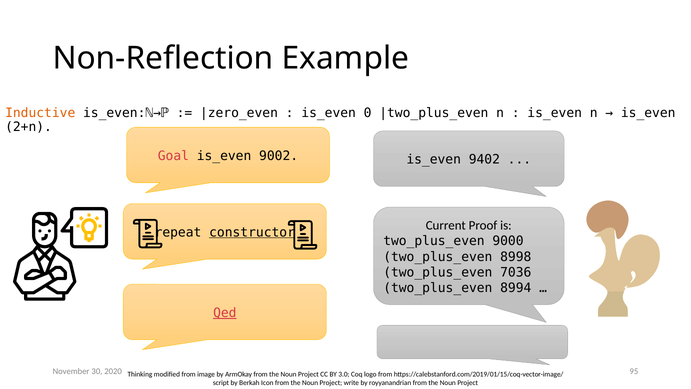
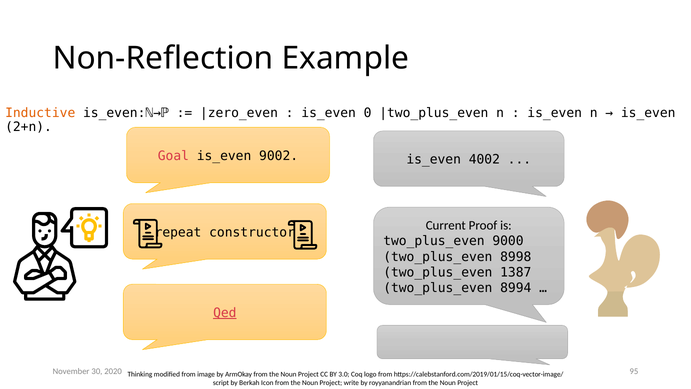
9402: 9402 -> 4002 (484, 159)
constructor underline: present -> none (252, 232)
7036: 7036 -> 1387 (516, 272)
